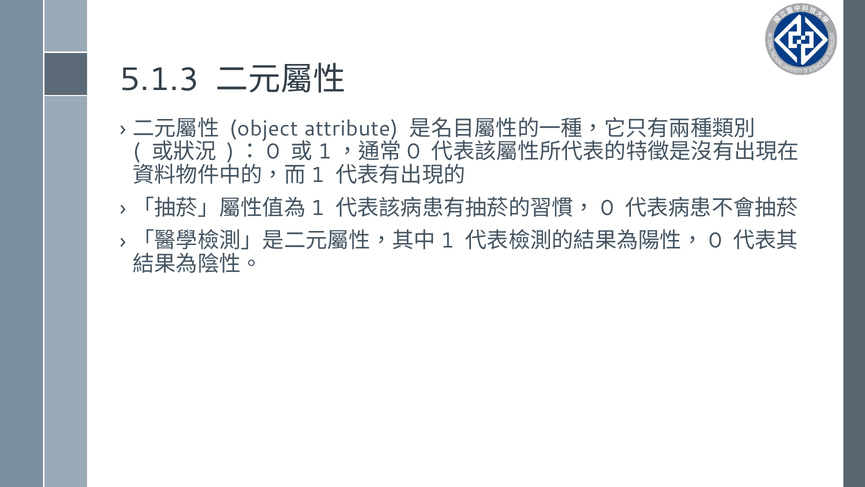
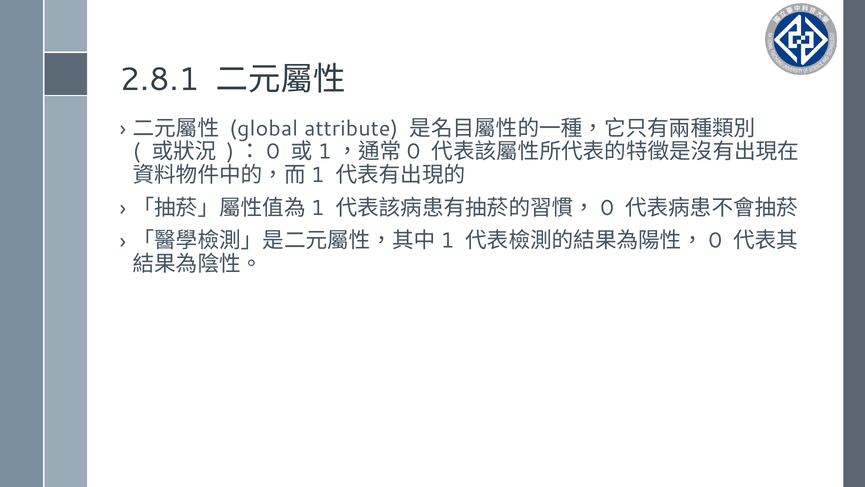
5.1.3: 5.1.3 -> 2.8.1 (159, 80)
object: object -> global (264, 128)
